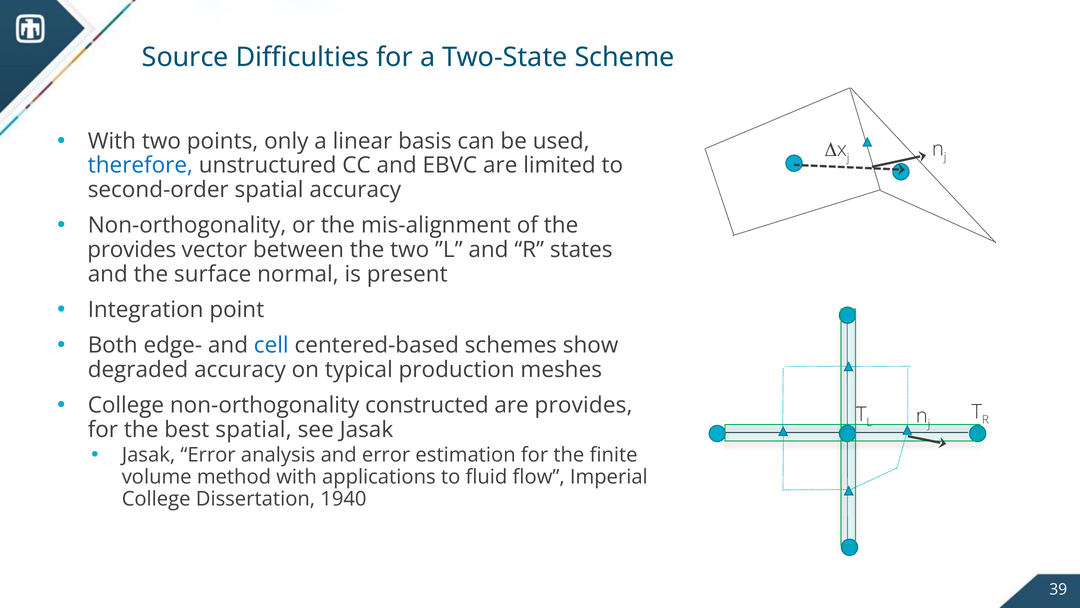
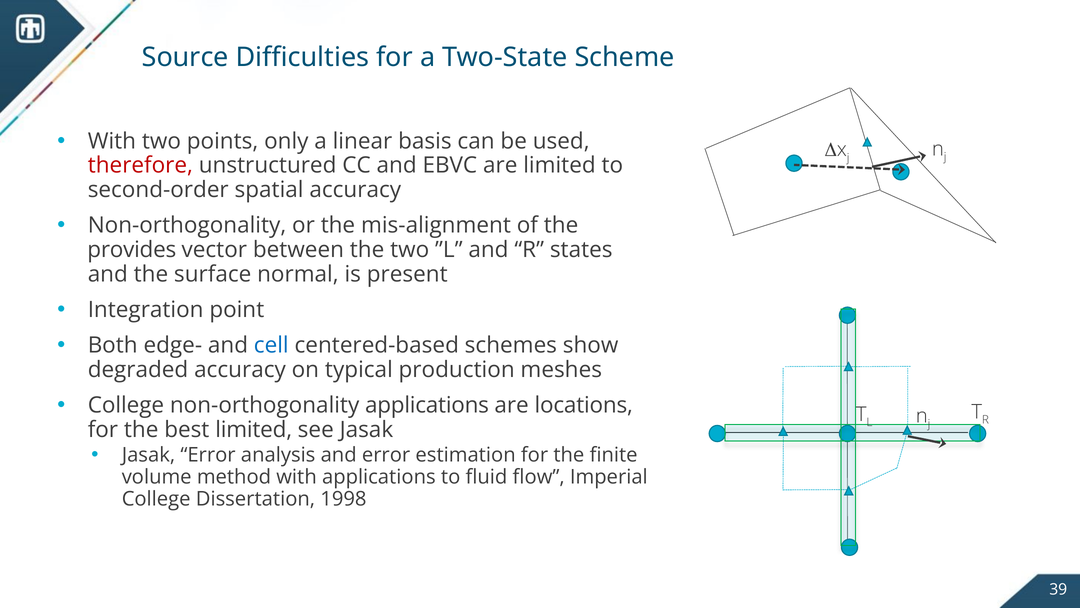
therefore colour: blue -> red (140, 165)
non-orthogonality constructed: constructed -> applications (427, 405)
are provides: provides -> locations (584, 405)
best spatial: spatial -> limited (254, 429)
1940: 1940 -> 1998 (343, 498)
